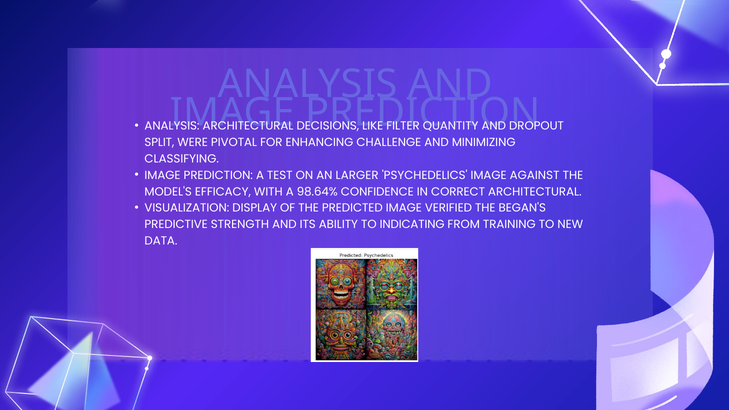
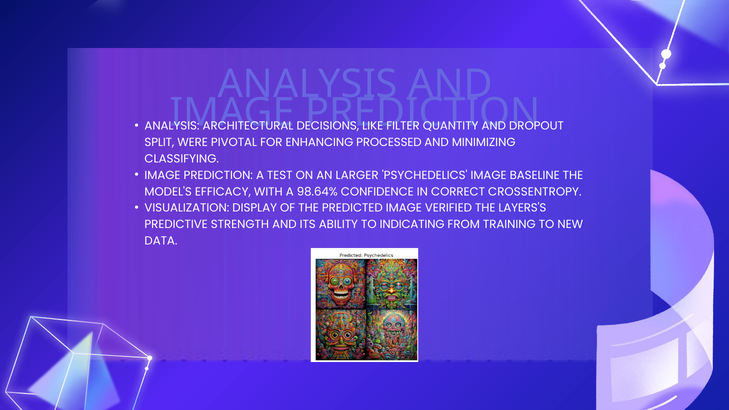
CHALLENGE: CHALLENGE -> PROCESSED (389, 142)
AGAINST: AGAINST -> BASELINE (535, 175)
CORRECT ARCHITECTURAL: ARCHITECTURAL -> CROSSENTROPY (535, 192)
BEGAN'S: BEGAN'S -> LAYERS'S (522, 208)
